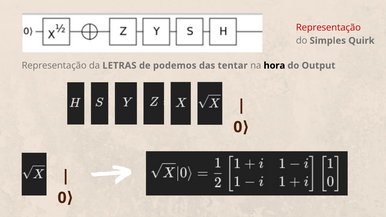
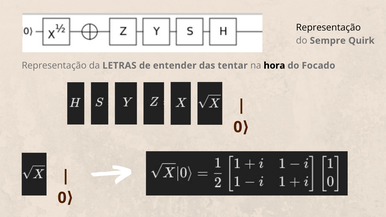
Representação colour: red -> black (328, 28)
Simples: Simples -> Sempre (328, 41)
podemos: podemos -> entender (175, 66)
Output: Output -> Focado (318, 66)
